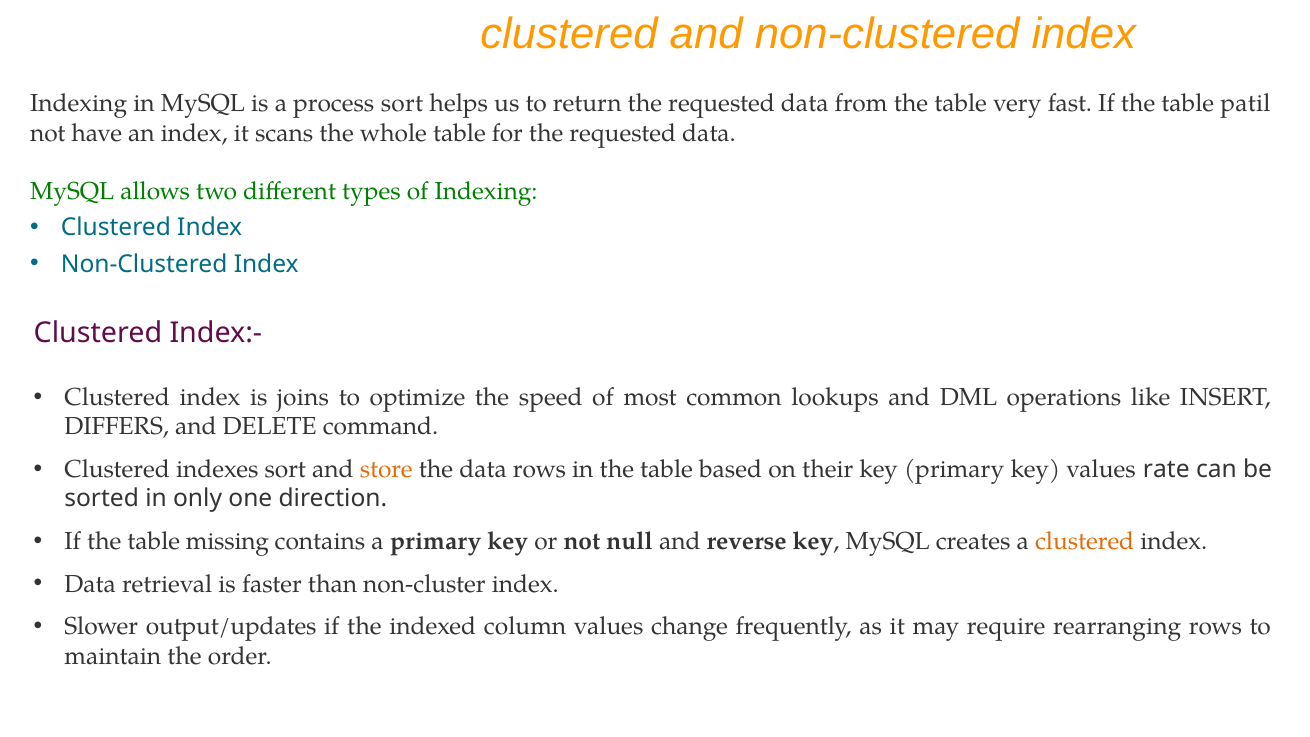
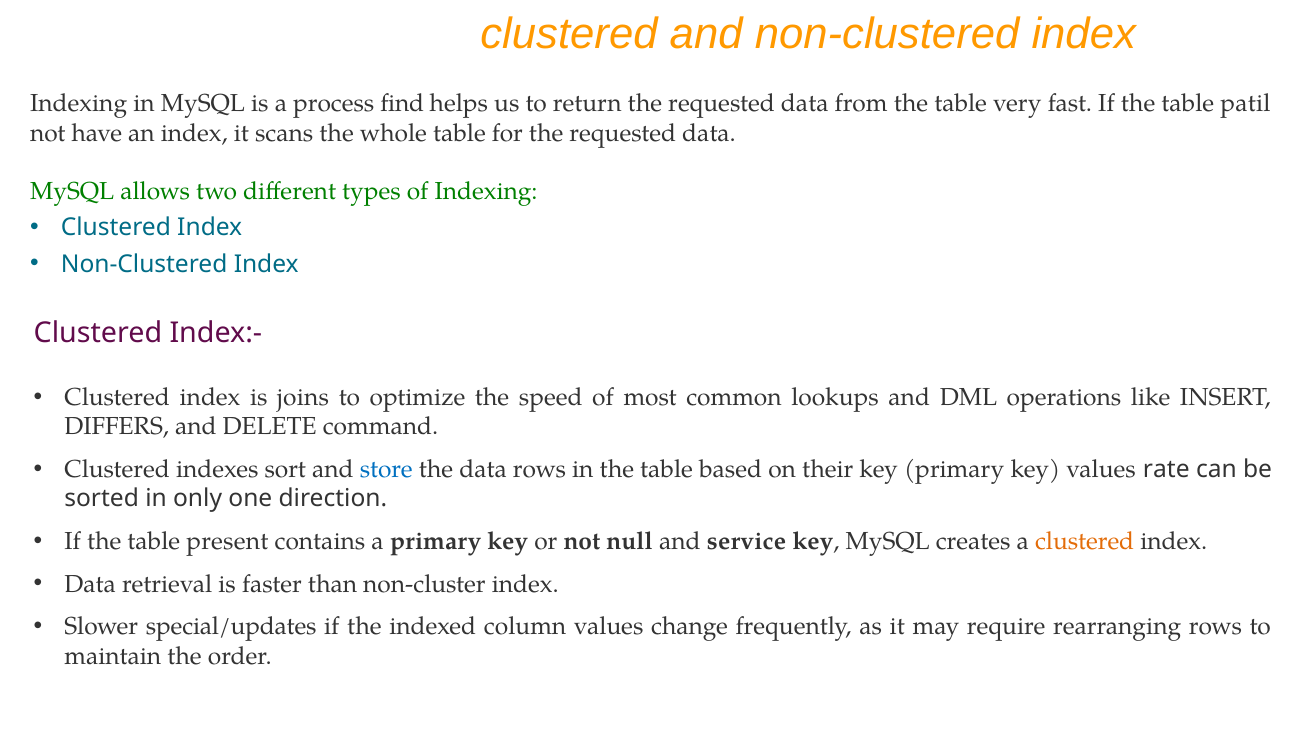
process sort: sort -> find (402, 103)
store colour: orange -> blue (386, 469)
missing: missing -> present (227, 541)
reverse: reverse -> service (747, 541)
output/updates: output/updates -> special/updates (231, 626)
